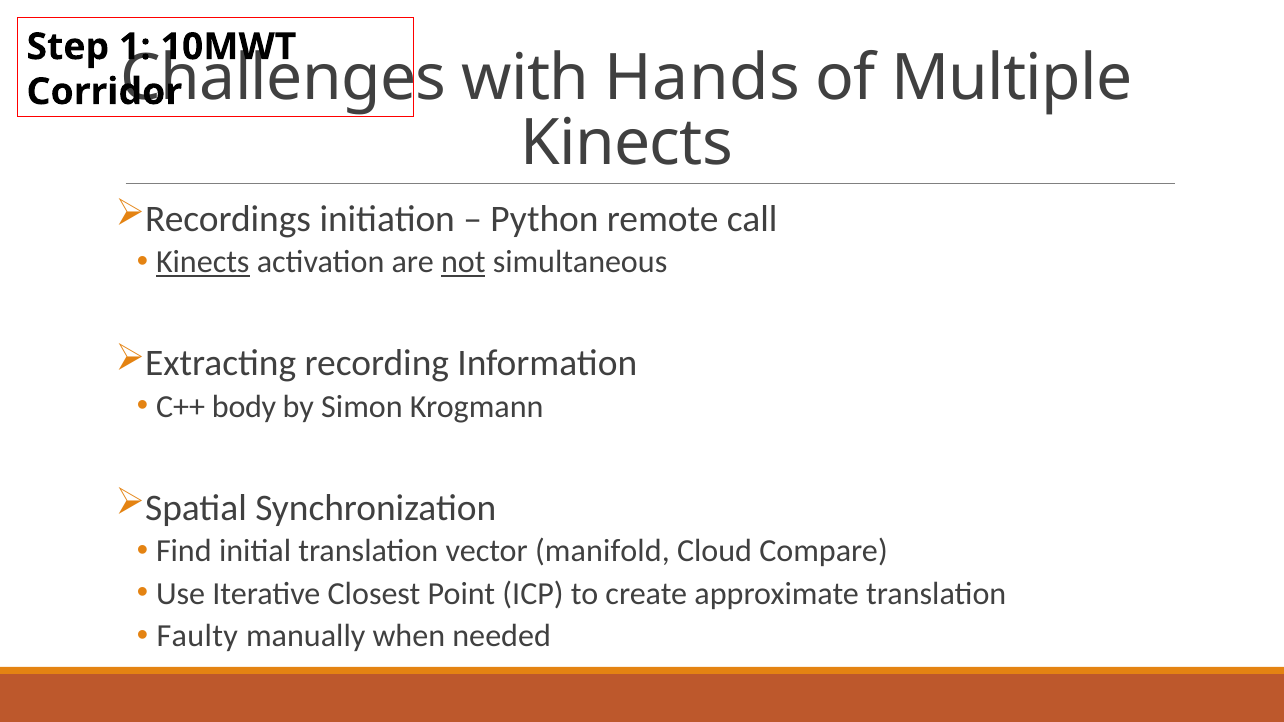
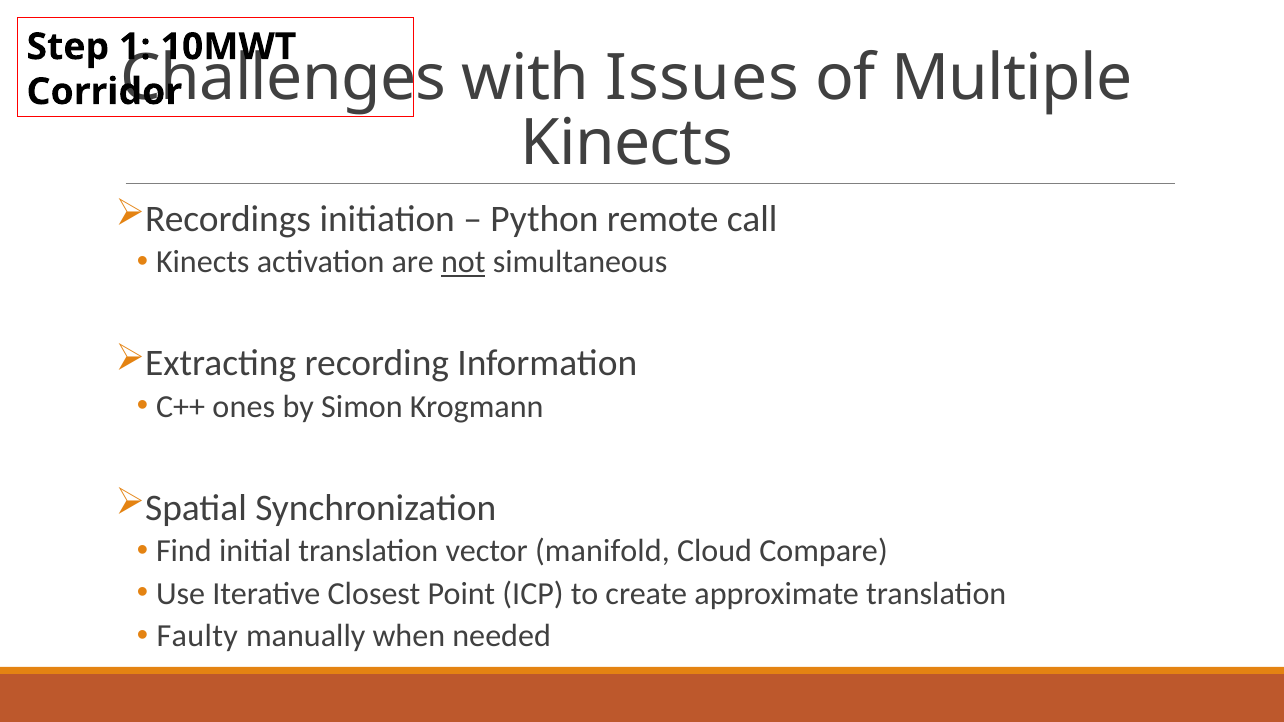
Hands: Hands -> Issues (702, 78)
Kinects underline: present -> none (203, 262)
body: body -> ones (244, 407)
